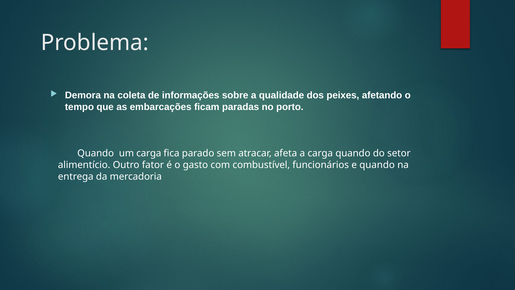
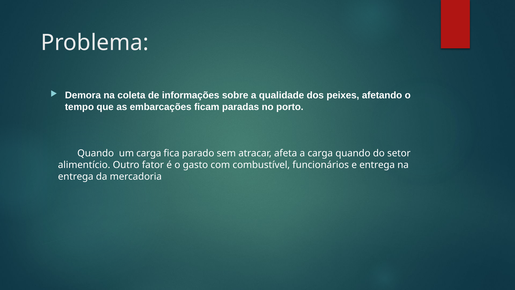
e quando: quando -> entrega (377, 165)
